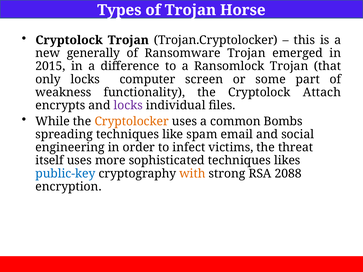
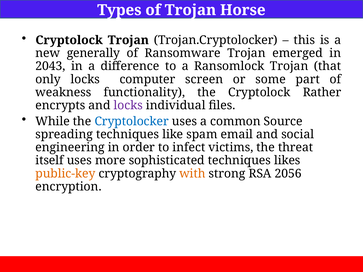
2015: 2015 -> 2043 (50, 66)
Attach: Attach -> Rather (322, 92)
Cryptolocker colour: orange -> blue (132, 121)
Bombs: Bombs -> Source (283, 121)
public-key colour: blue -> orange (65, 174)
2088: 2088 -> 2056 (288, 174)
